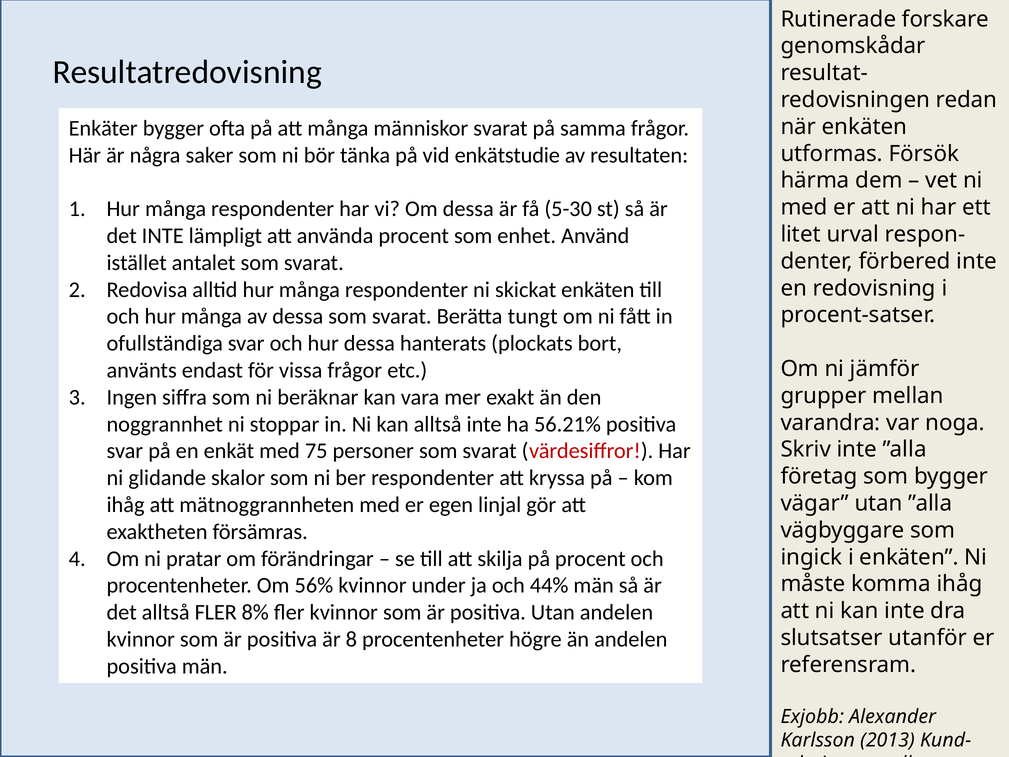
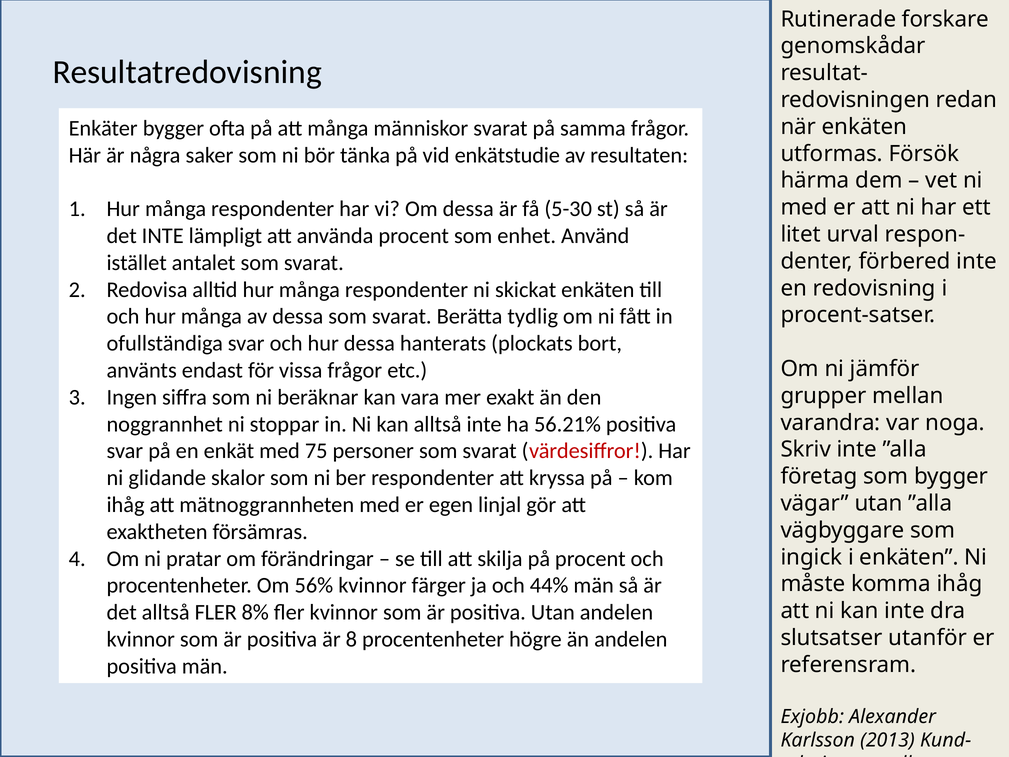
tungt: tungt -> tydlig (533, 316)
kvinnor under: under -> färger (439, 585)
